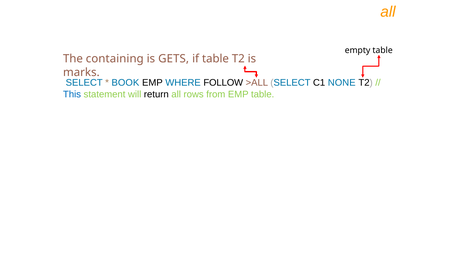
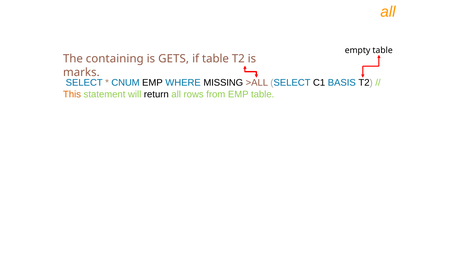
BOOK: BOOK -> CNUM (126, 83)
FOLLOW: FOLLOW -> MISSING (223, 83)
NONE: NONE -> BASIS (342, 83)
This colour: blue -> orange (72, 94)
